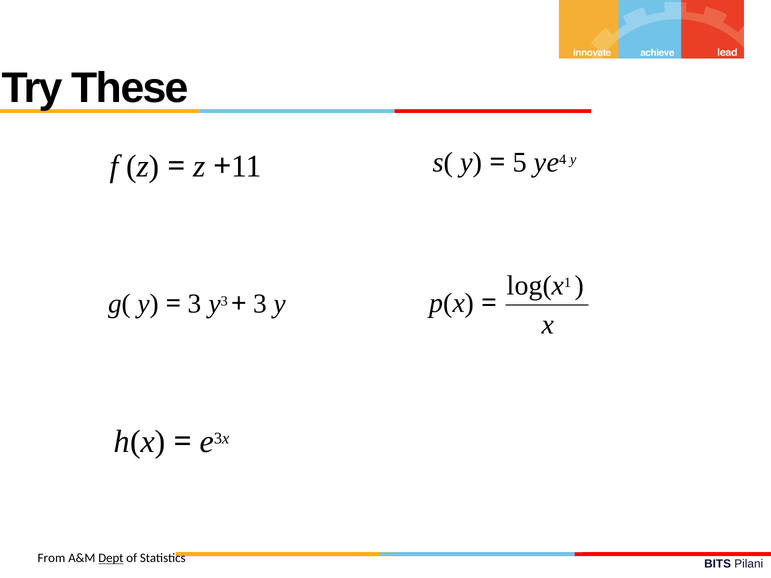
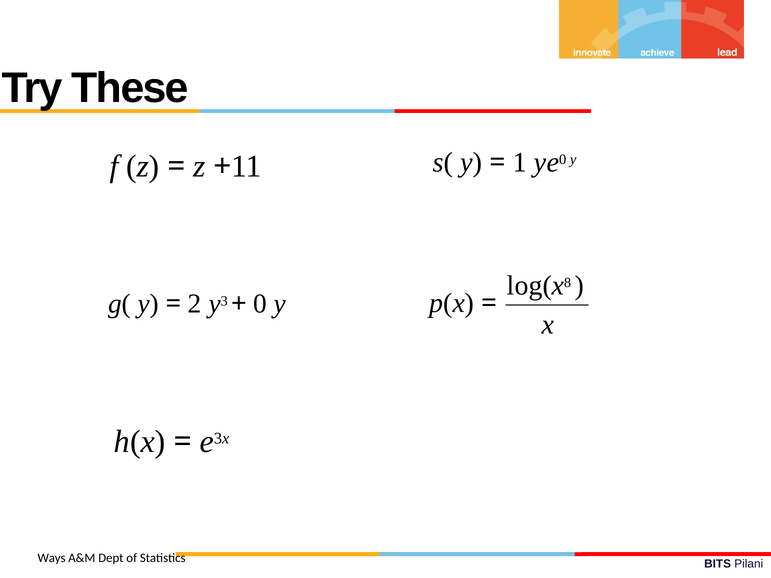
5: 5 -> 1 (520, 163)
4: 4 -> 0 (563, 160)
1: 1 -> 8 (568, 283)
3: 3 -> 2 (195, 304)
3: 3 -> 0 (260, 304)
From: From -> Ways (52, 558)
Dept underline: present -> none (111, 558)
